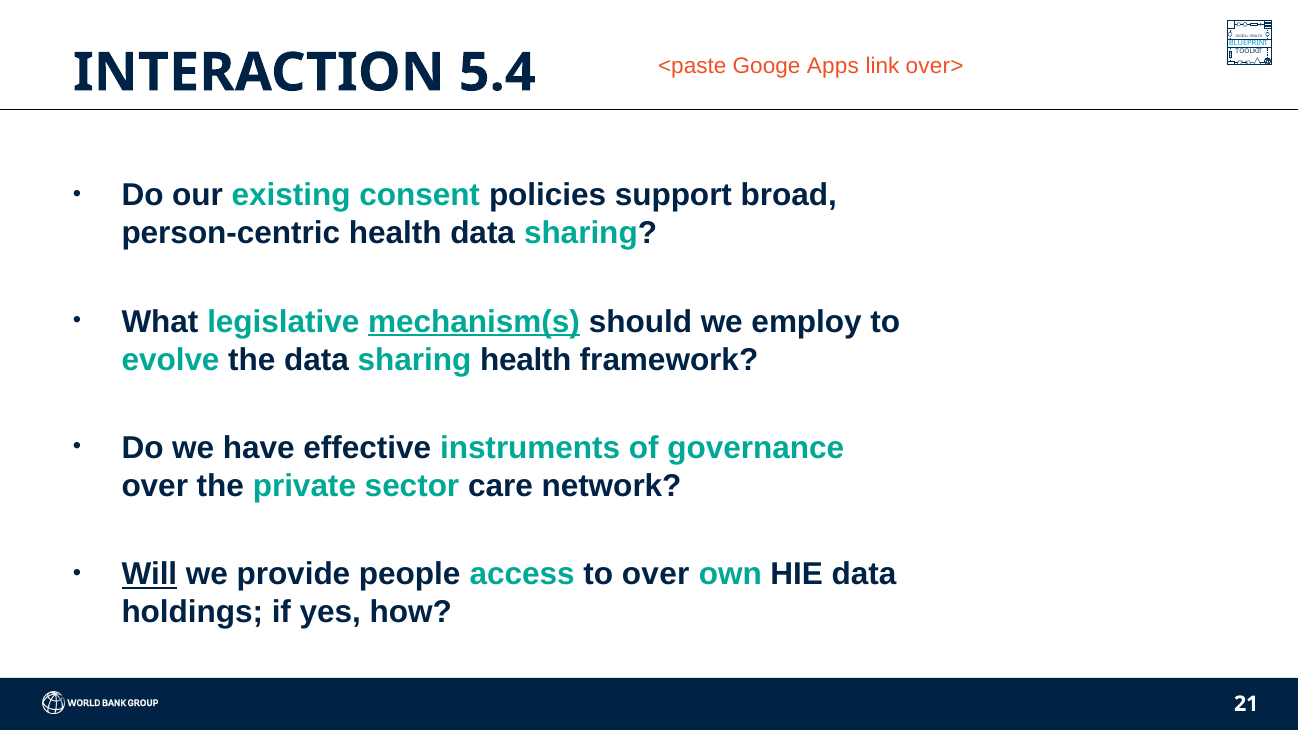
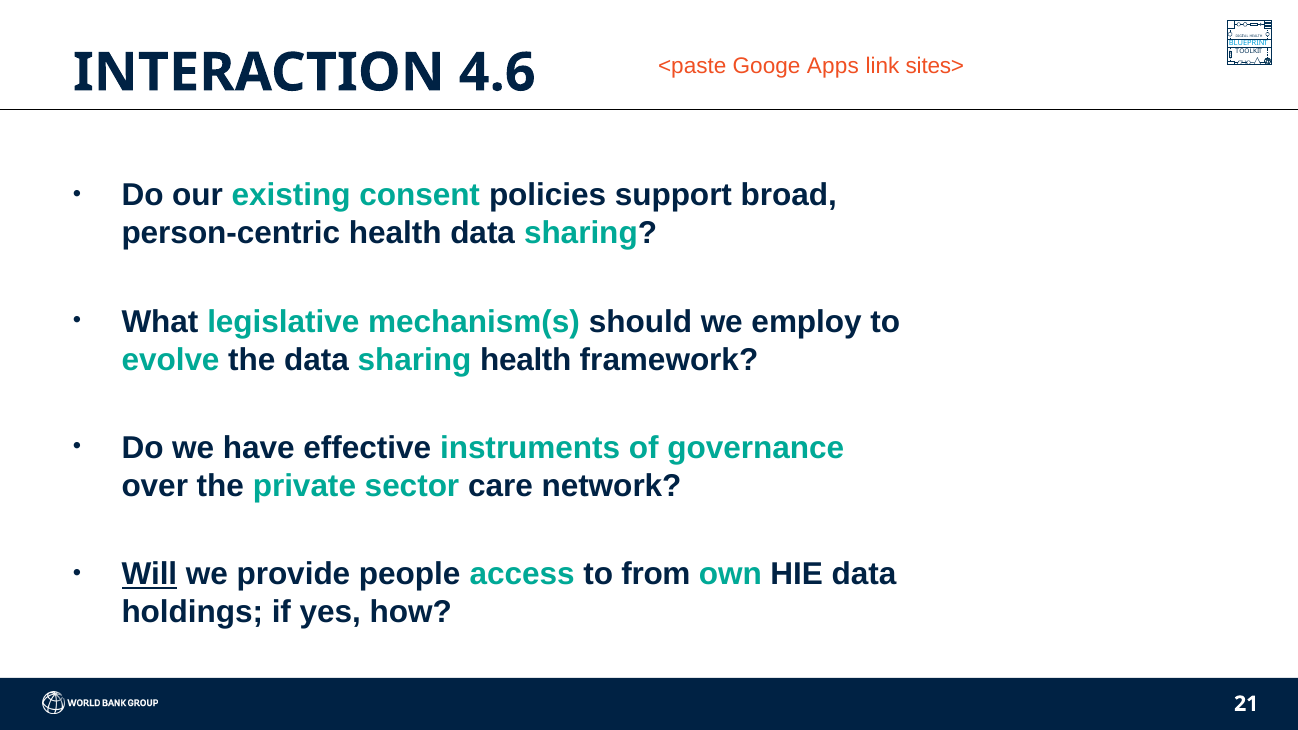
over>: over> -> sites> (935, 66)
5.4: 5.4 -> 4.6 (497, 73)
mechanism(s underline: present -> none (474, 322)
to over: over -> from (656, 574)
